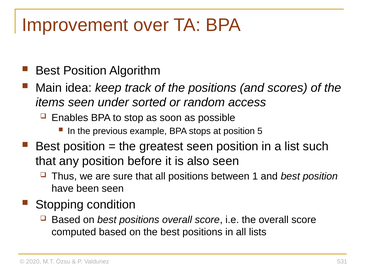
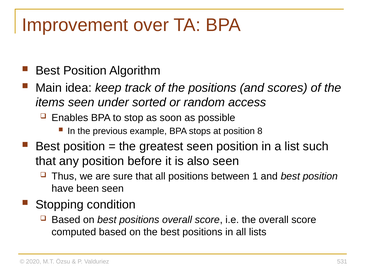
5: 5 -> 8 (260, 131)
